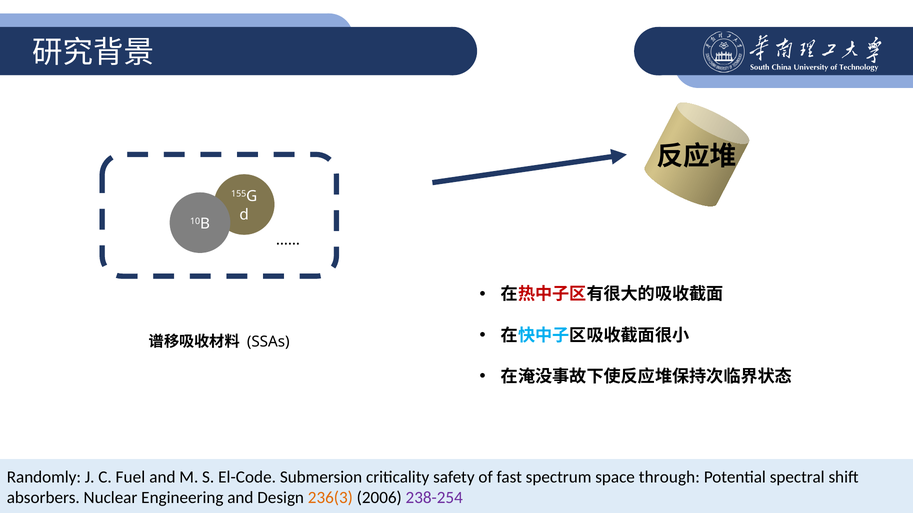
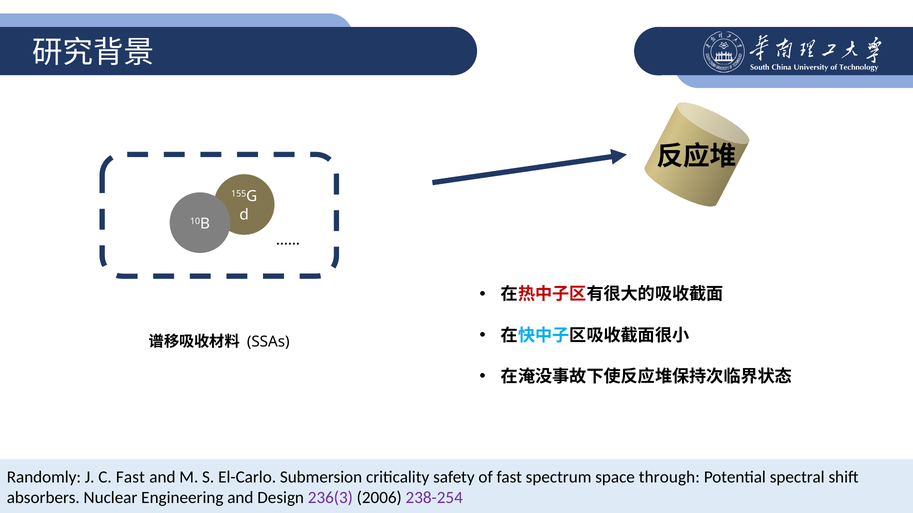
C Fuel: Fuel -> Fast (130, 477)
El-Code: El-Code -> El-Carlo (247, 477)
236(3 colour: orange -> purple (330, 498)
